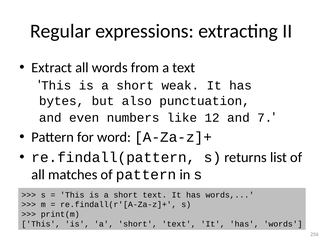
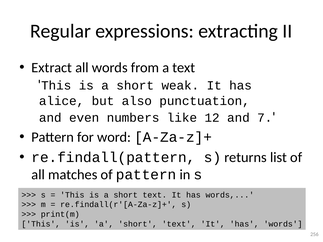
bytes: bytes -> alice (62, 101)
